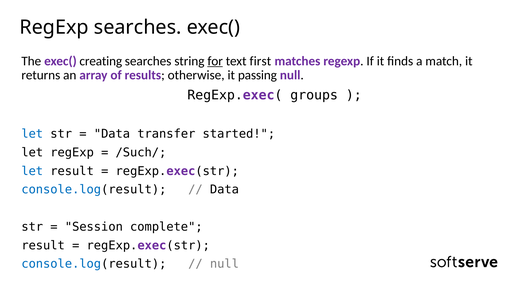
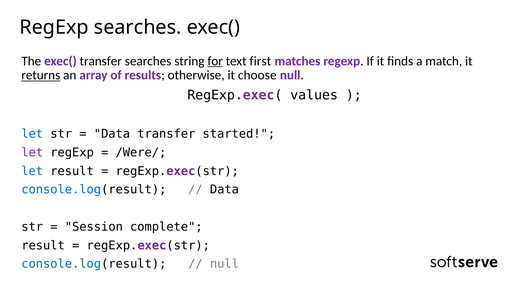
exec( creating: creating -> transfer (101, 61)
returns underline: none -> present (41, 75)
passing: passing -> choose (257, 75)
groups: groups -> values (314, 95)
let colour: black -> purple (32, 152)
/Such/: /Such/ -> /Were/ (141, 152)
